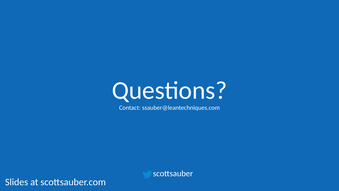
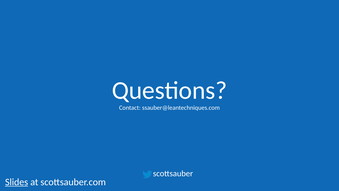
Slides underline: none -> present (17, 182)
